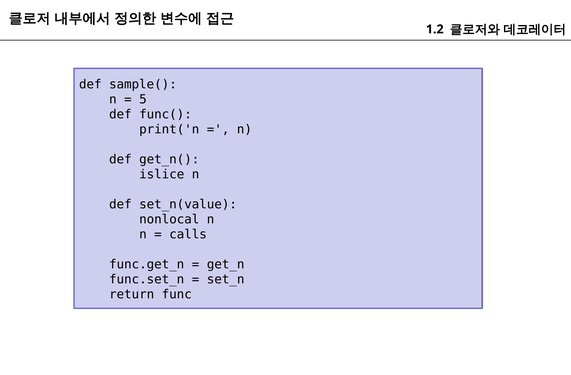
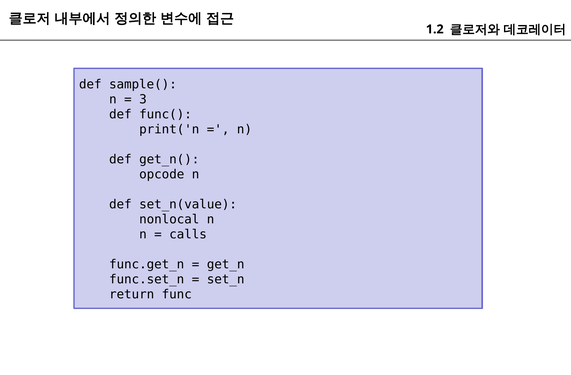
5: 5 -> 3 (143, 99)
islice: islice -> opcode (162, 174)
